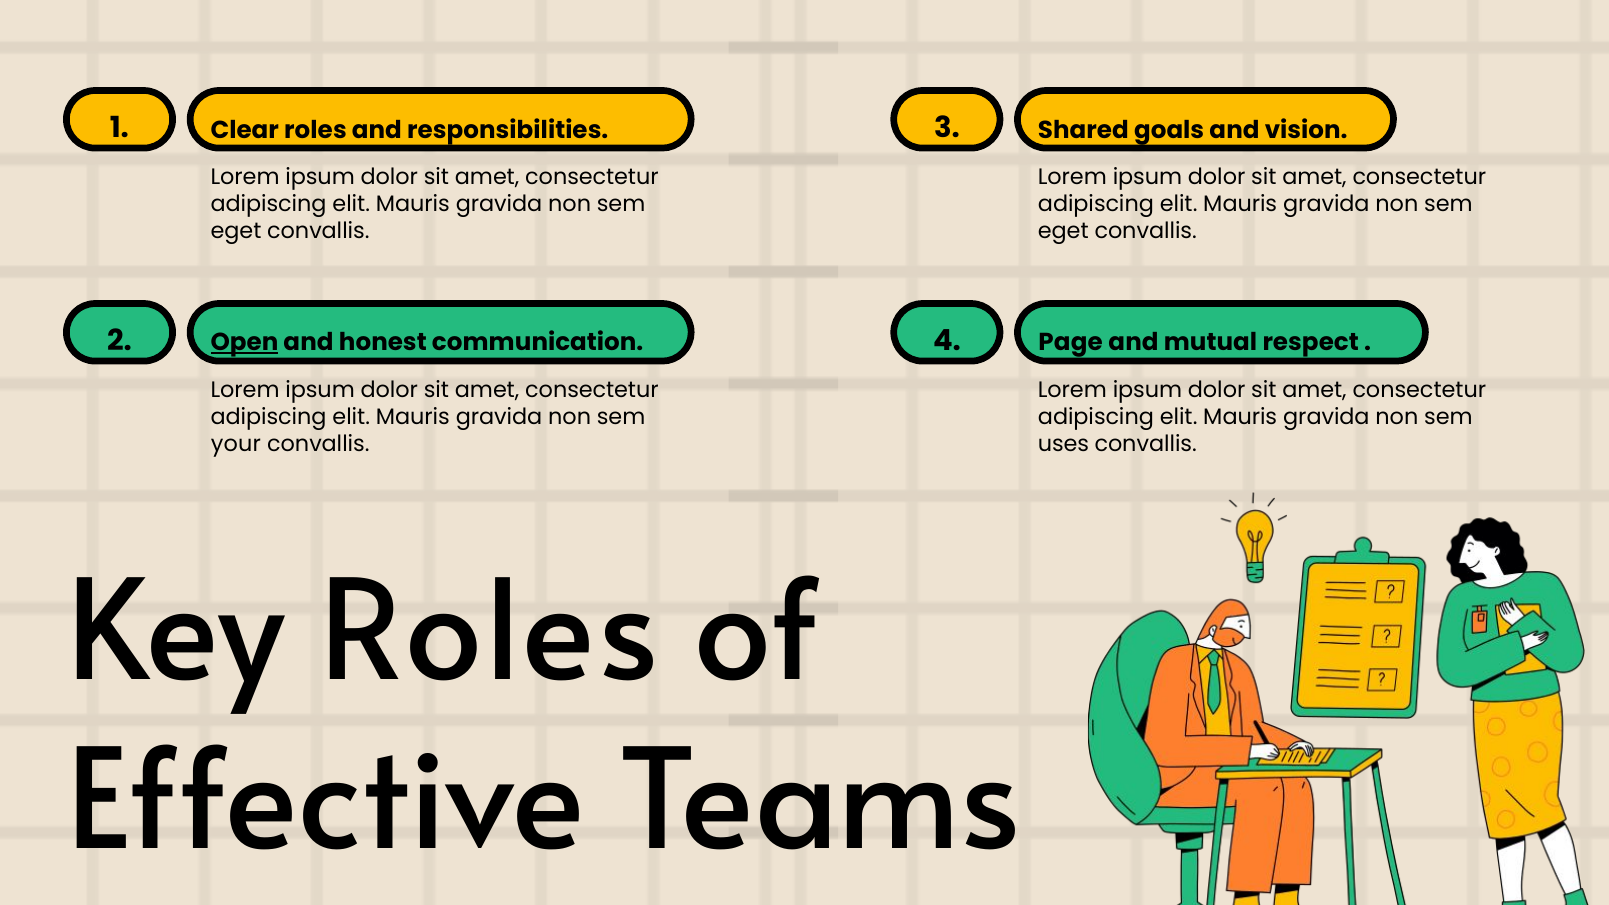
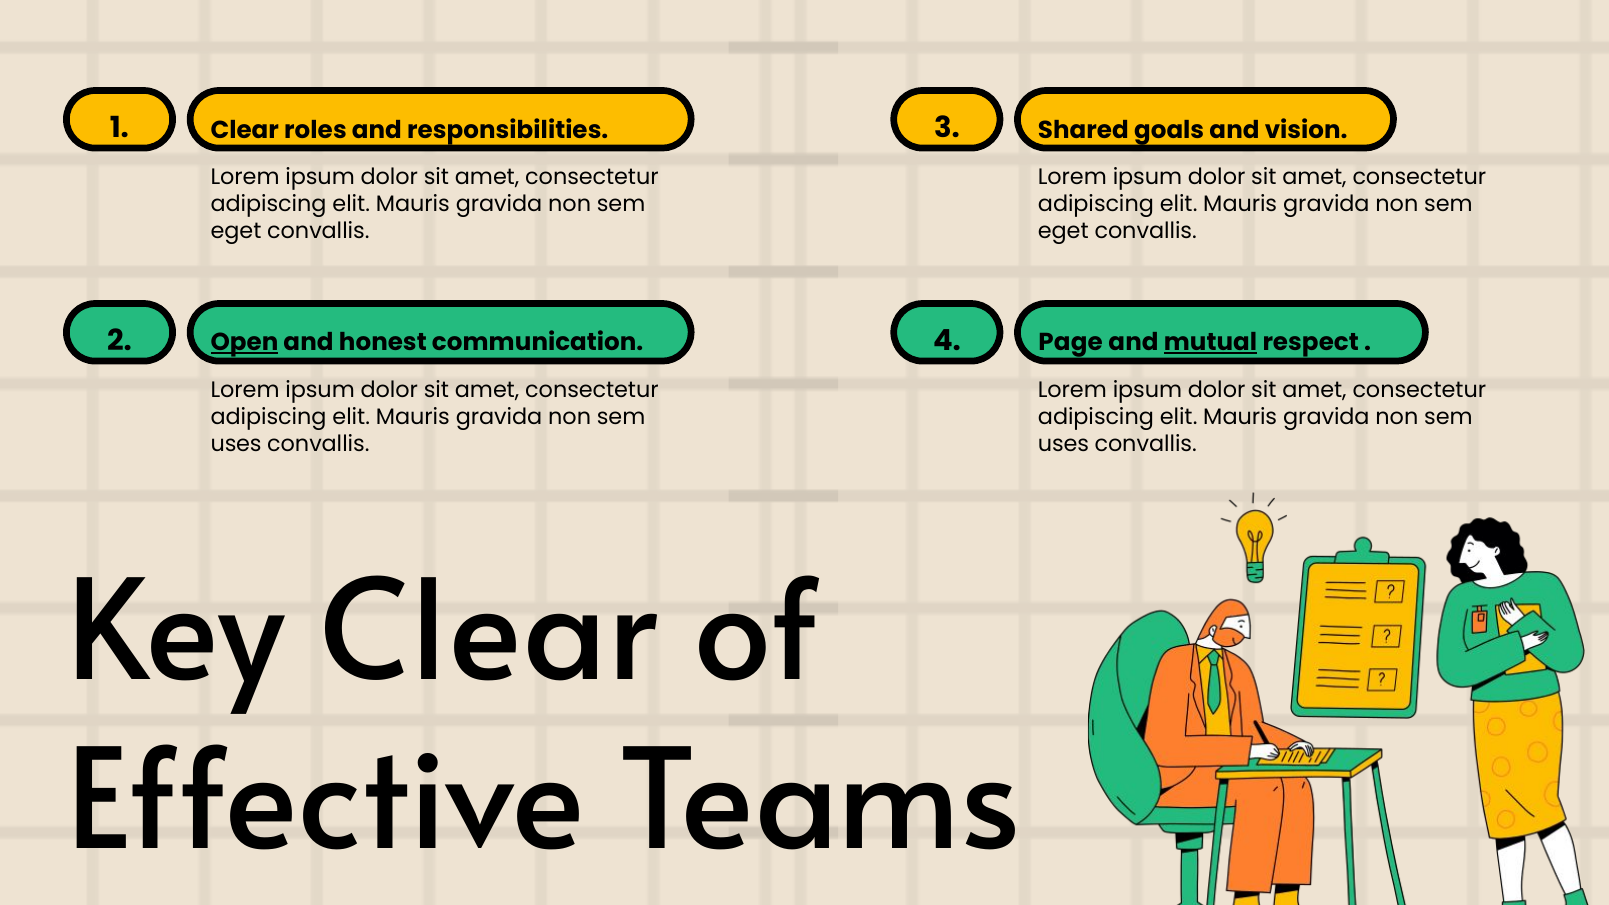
mutual underline: none -> present (1211, 343)
your: your -> uses (236, 444)
Key Roles: Roles -> Clear (489, 633)
